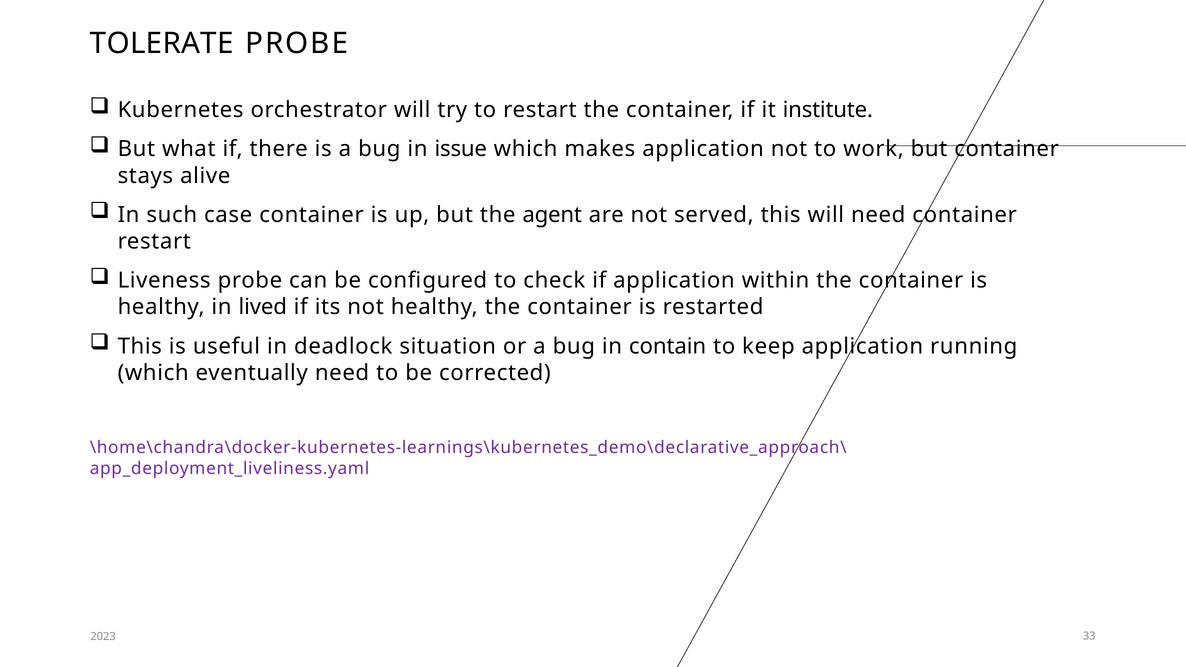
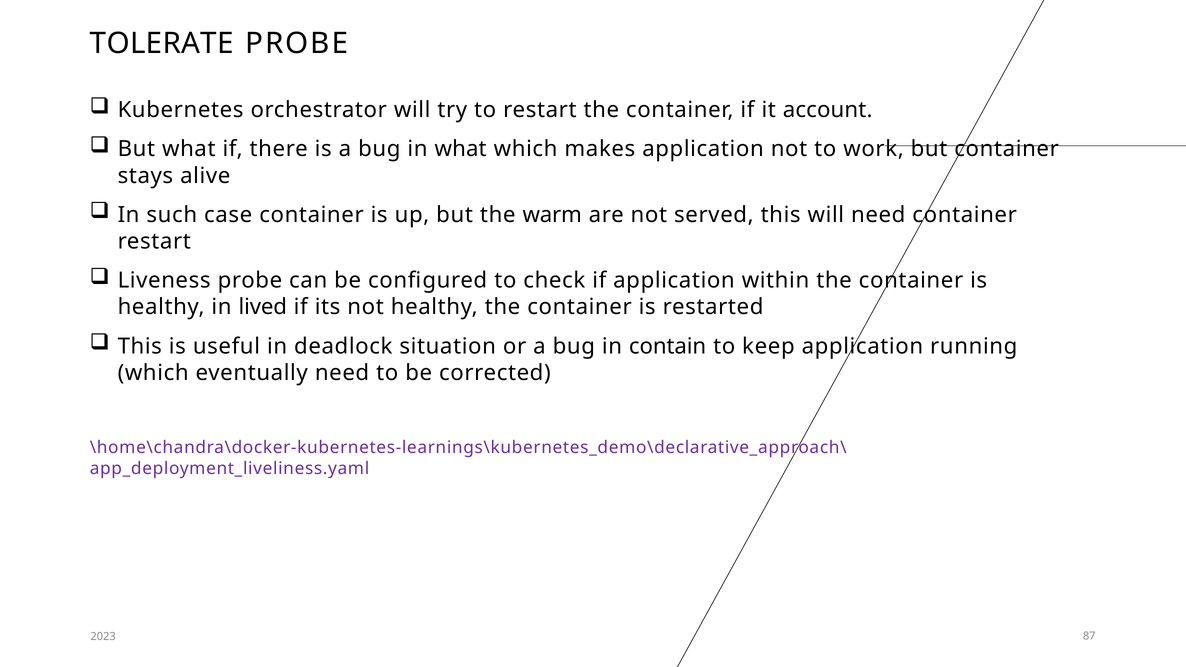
institute: institute -> account (828, 110)
in issue: issue -> what (461, 149)
agent: agent -> warm (552, 215)
33: 33 -> 87 (1089, 636)
